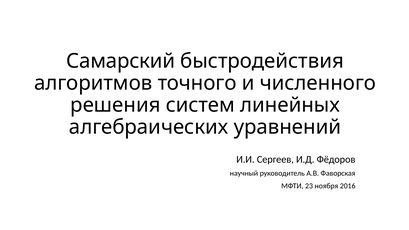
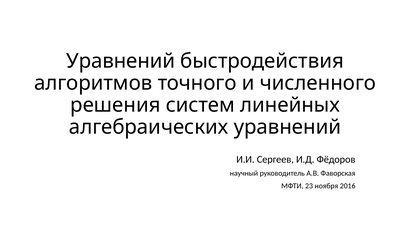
Самарский: Самарский -> Уравнений (121, 61)
